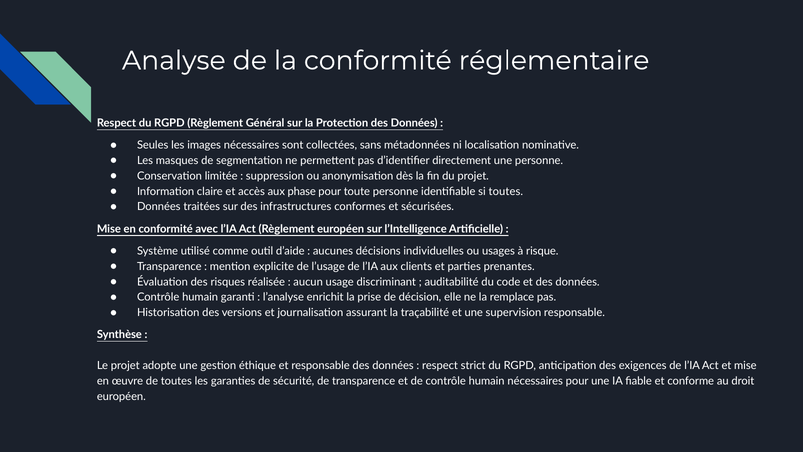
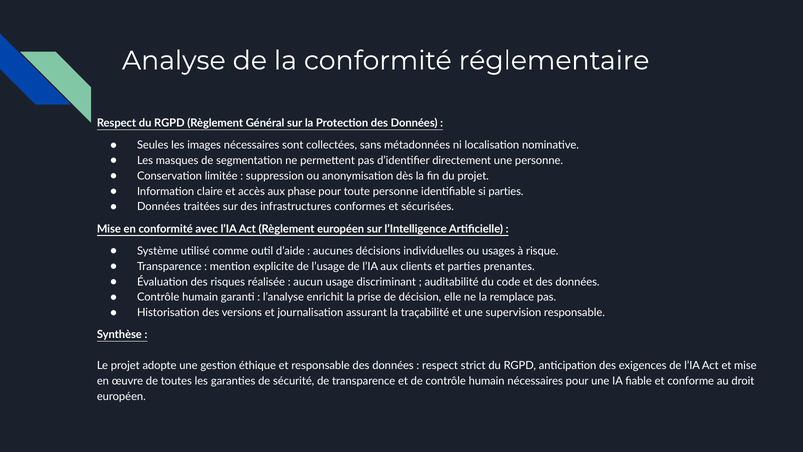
si toutes: toutes -> parties (506, 191)
